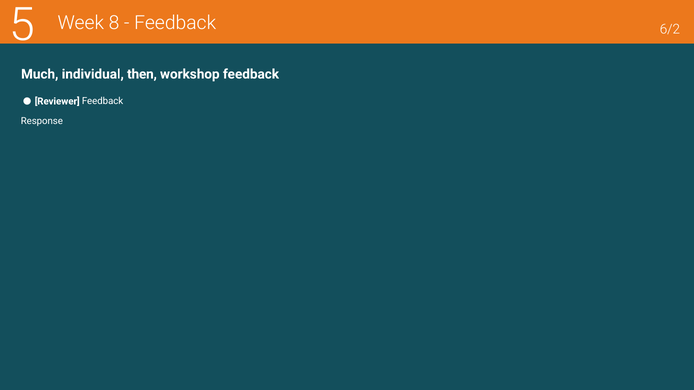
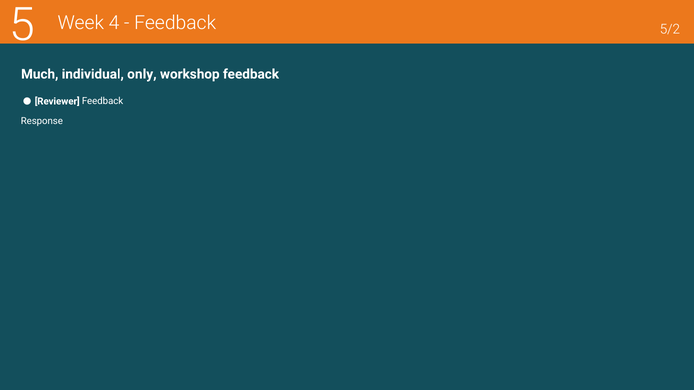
8: 8 -> 4 (114, 23)
6/2: 6/2 -> 5/2 (670, 29)
then: then -> only (142, 74)
